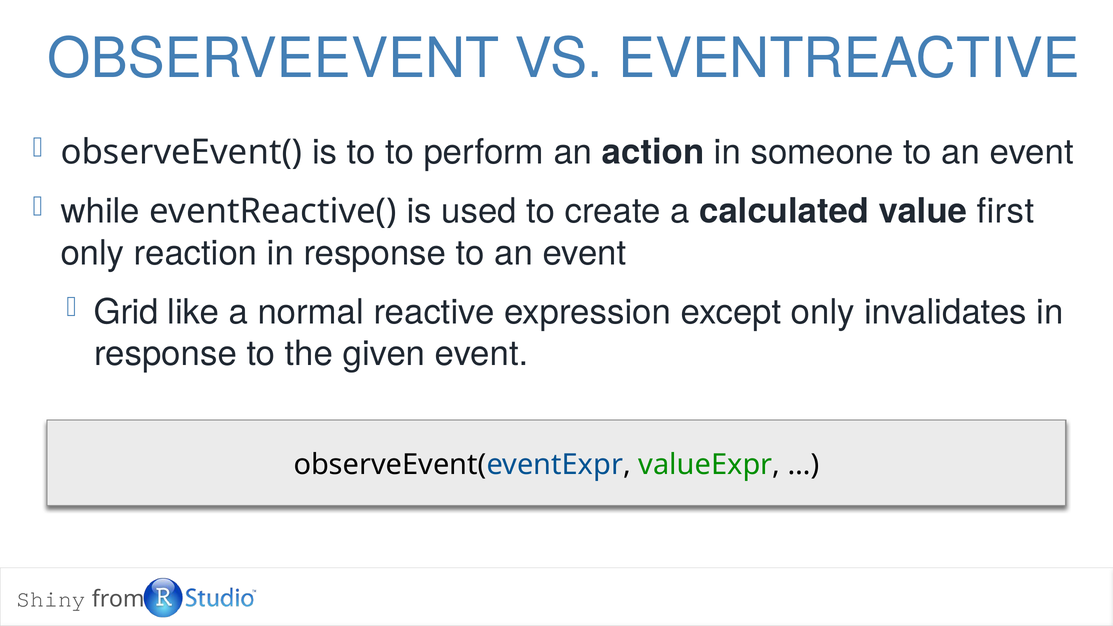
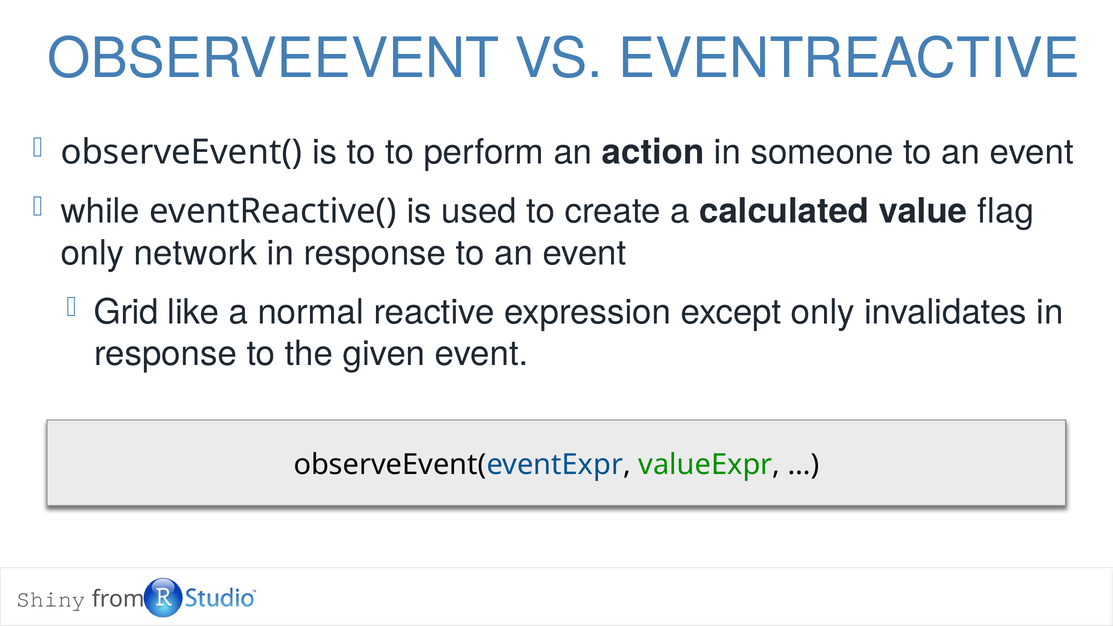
first: first -> flag (1006, 211)
reaction: reaction -> network (195, 253)
